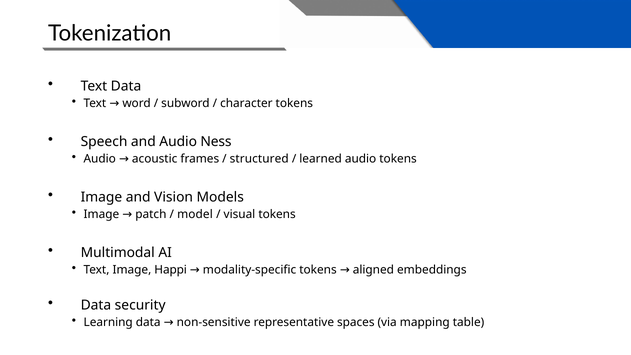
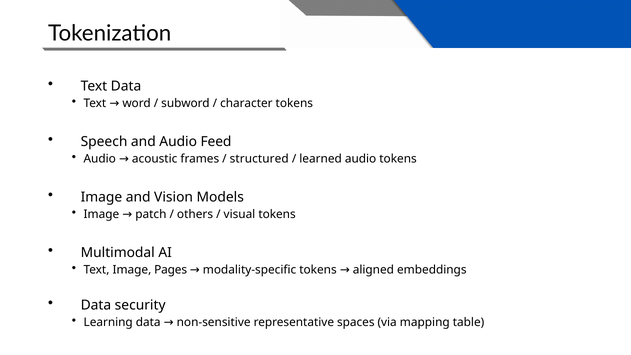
Ness: Ness -> Feed (216, 142)
model: model -> others (195, 214)
Happi: Happi -> Pages (171, 270)
